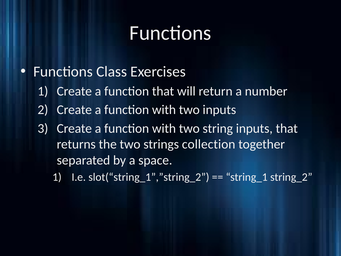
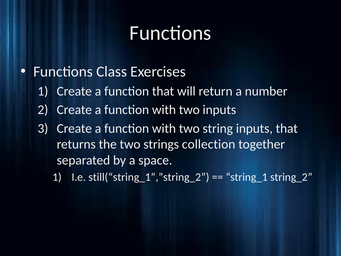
slot(“string_1”,”string_2: slot(“string_1”,”string_2 -> still(“string_1”,”string_2 (149, 177)
